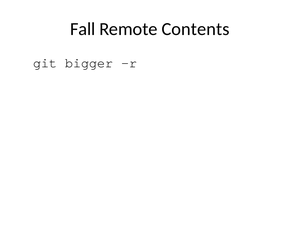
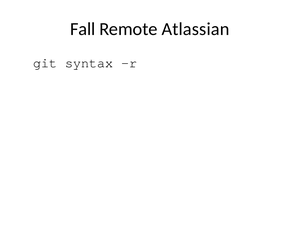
Contents: Contents -> Atlassian (195, 29)
bigger: bigger -> syntax (89, 63)
